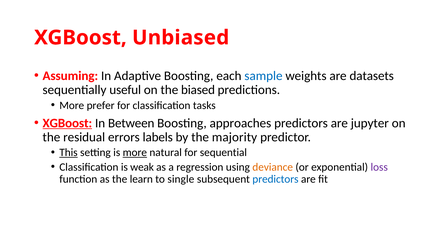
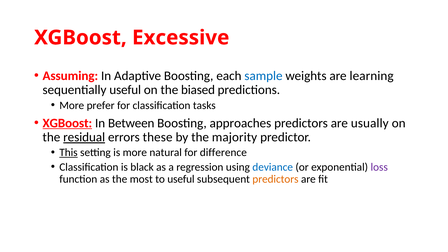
Unbiased: Unbiased -> Excessive (181, 38)
datasets: datasets -> learning (372, 76)
jupyter: jupyter -> usually (370, 123)
residual underline: none -> present (84, 137)
labels: labels -> these (158, 137)
more underline: present -> none (135, 153)
sequential: sequential -> difference (223, 153)
weak: weak -> black (142, 167)
deviance colour: orange -> blue (273, 167)
learn: learn -> most (141, 179)
to single: single -> useful (181, 179)
predictors colour: blue -> orange (275, 179)
